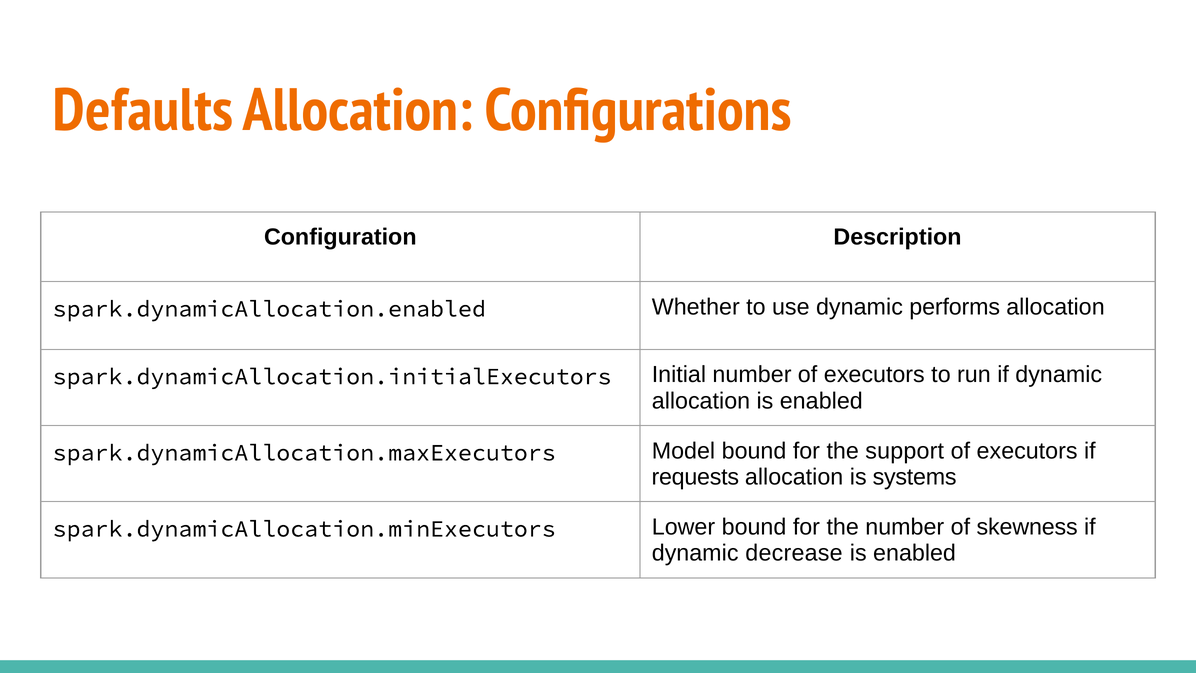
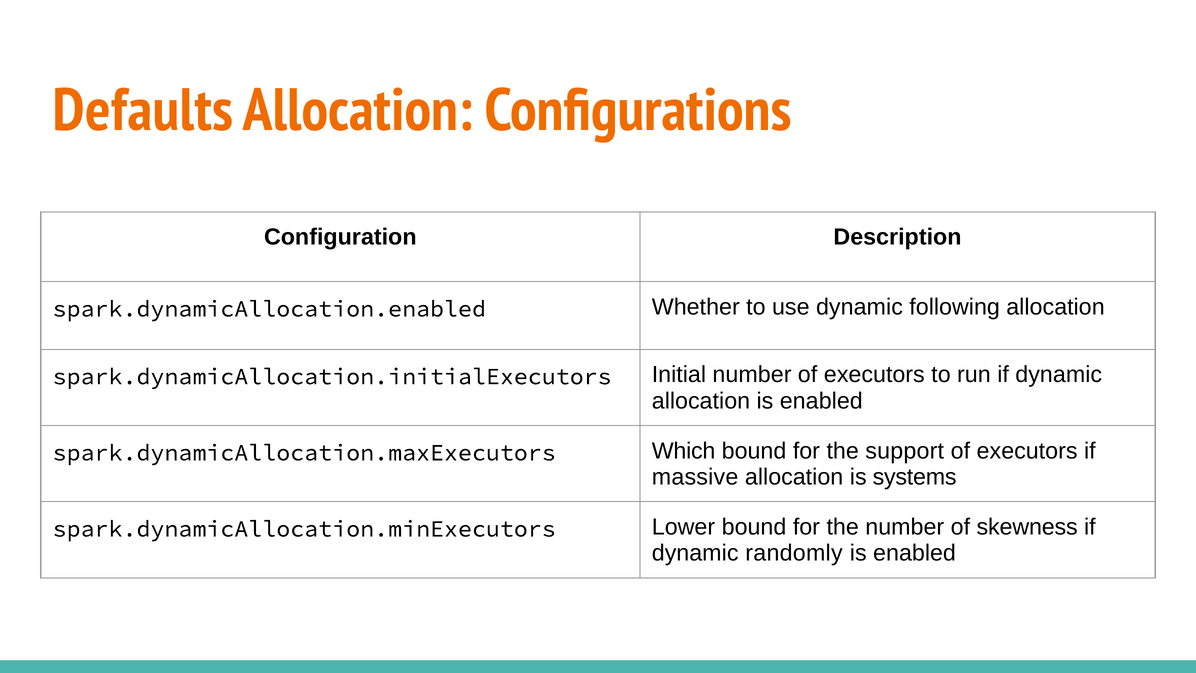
performs: performs -> following (955, 307)
Model: Model -> Which (684, 451)
requests: requests -> massive (695, 477)
decrease: decrease -> randomly (794, 553)
